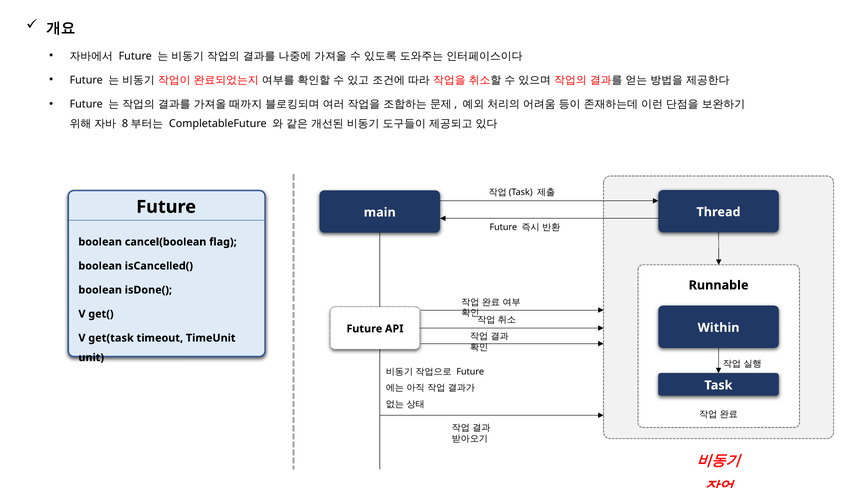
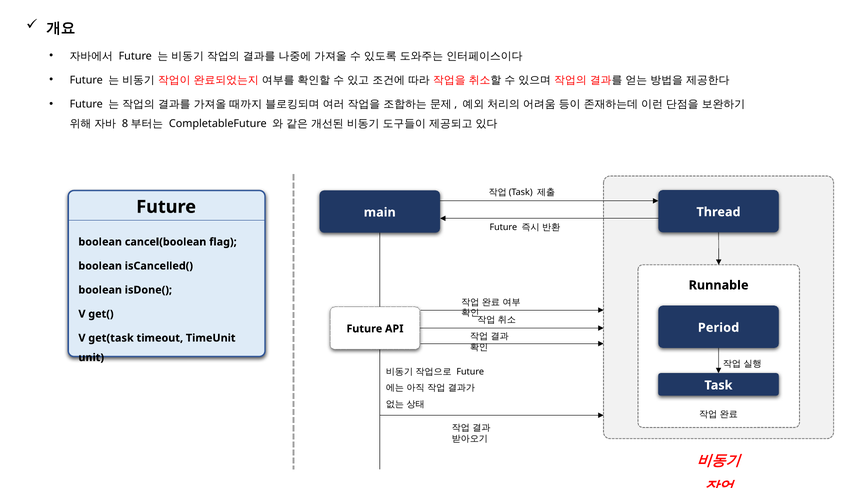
Within: Within -> Period (719, 327)
